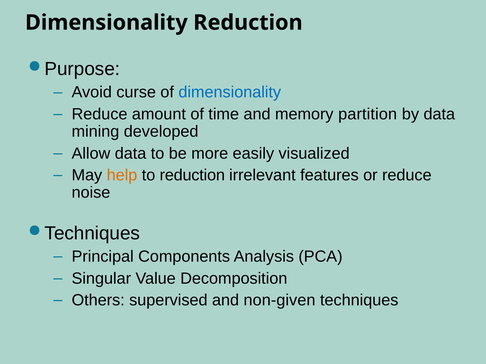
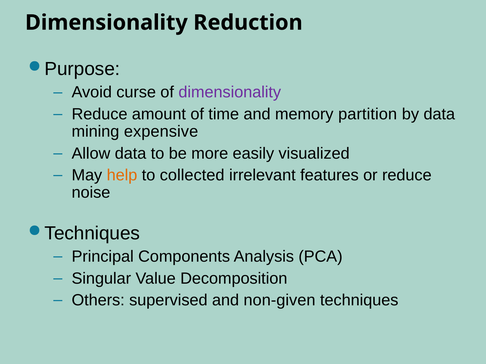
dimensionality colour: blue -> purple (230, 92)
developed: developed -> expensive (161, 132)
to reduction: reduction -> collected (192, 175)
